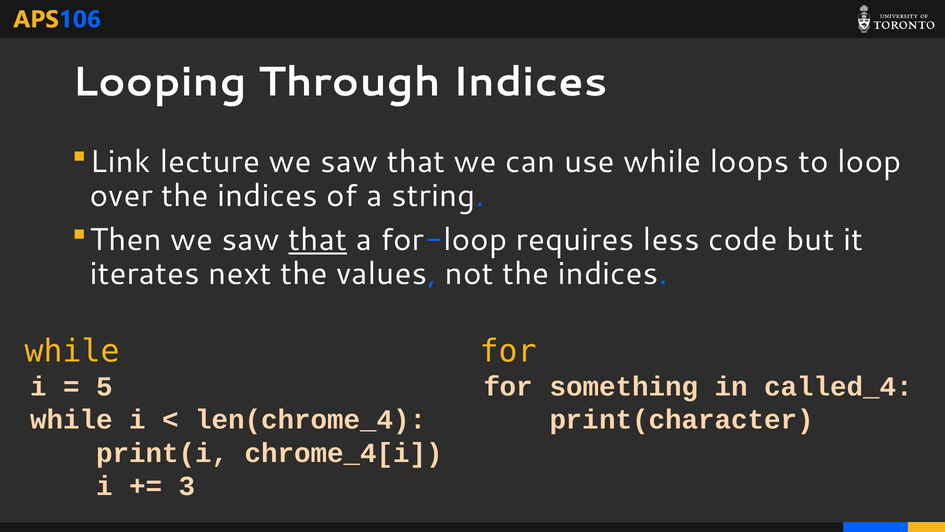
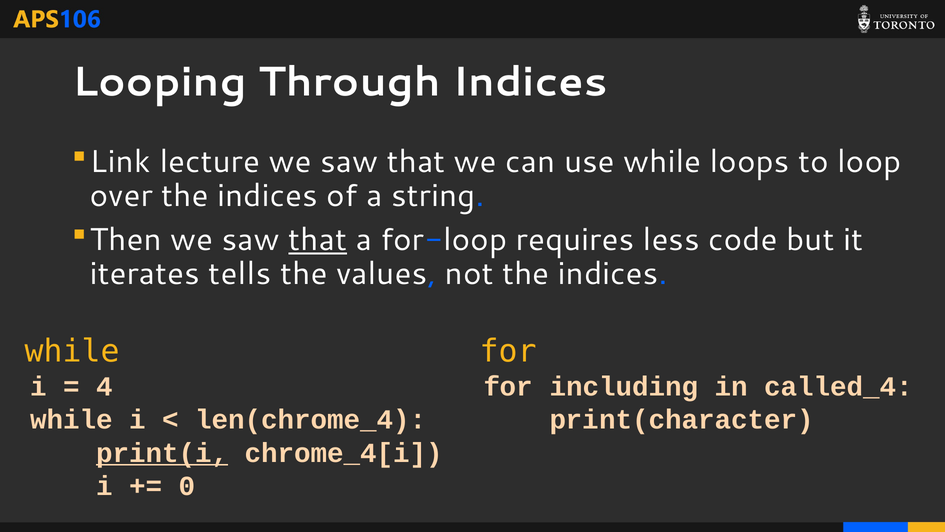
next: next -> tells (240, 274)
5: 5 -> 4 (104, 386)
something: something -> including (624, 386)
print(i underline: none -> present (162, 453)
3: 3 -> 0 (187, 486)
